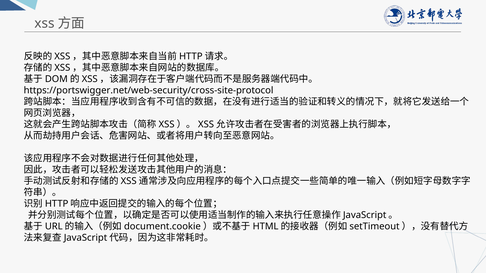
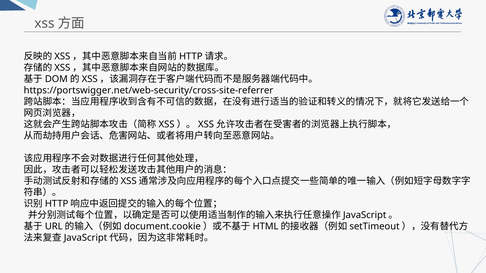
https://portswigger.net/web-security/cross-site-protocol: https://portswigger.net/web-security/cross-site-protocol -> https://portswigger.net/web-security/cross-site-referrer (149, 91)
